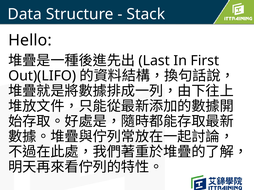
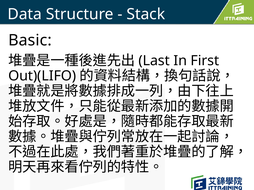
Hello: Hello -> Basic (30, 40)
